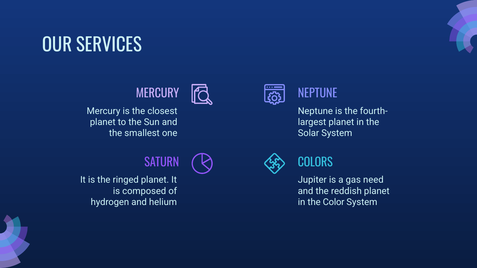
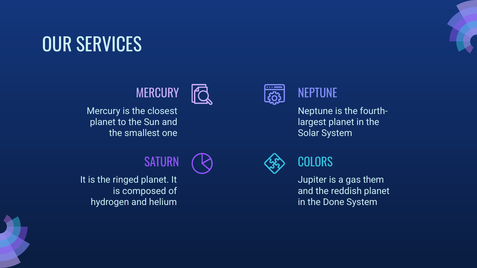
need: need -> them (373, 180)
Color: Color -> Done (334, 202)
